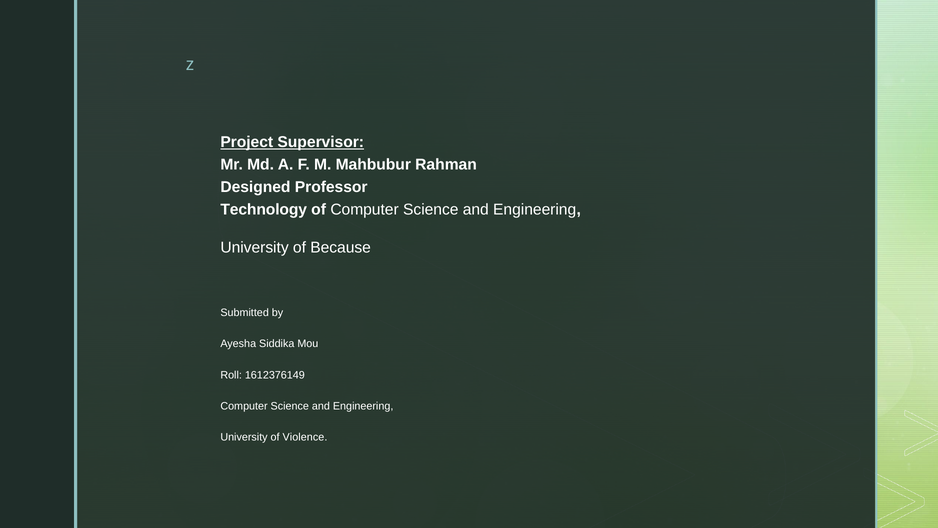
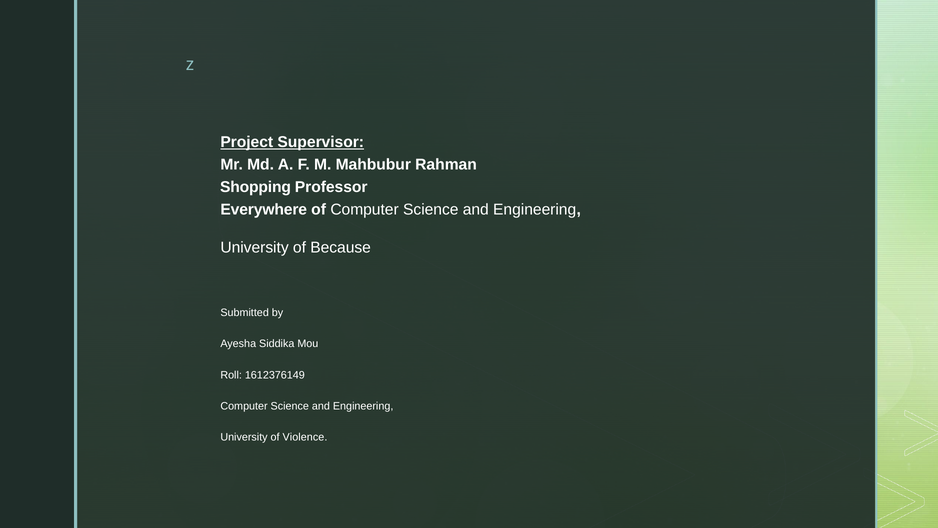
Designed: Designed -> Shopping (256, 187)
Technology: Technology -> Everywhere (264, 210)
